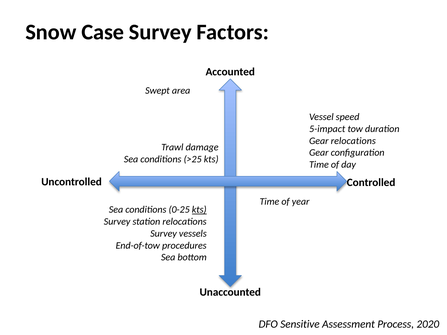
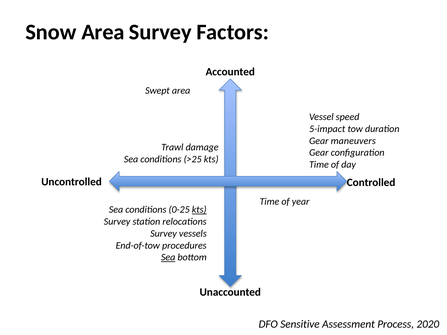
Snow Case: Case -> Area (103, 32)
Gear relocations: relocations -> maneuvers (353, 141)
Sea underline: none -> present (168, 258)
